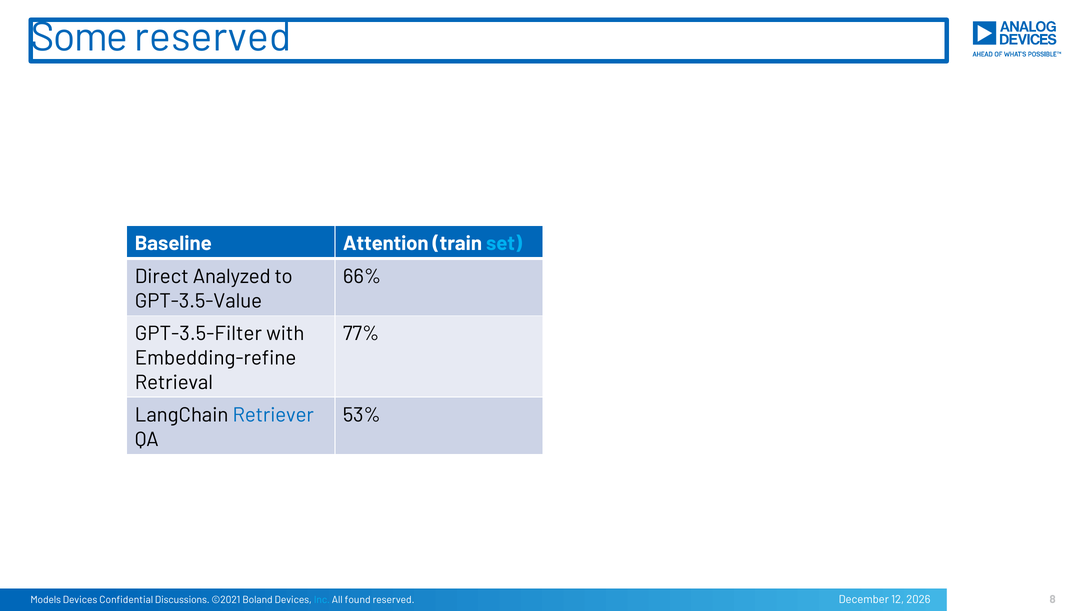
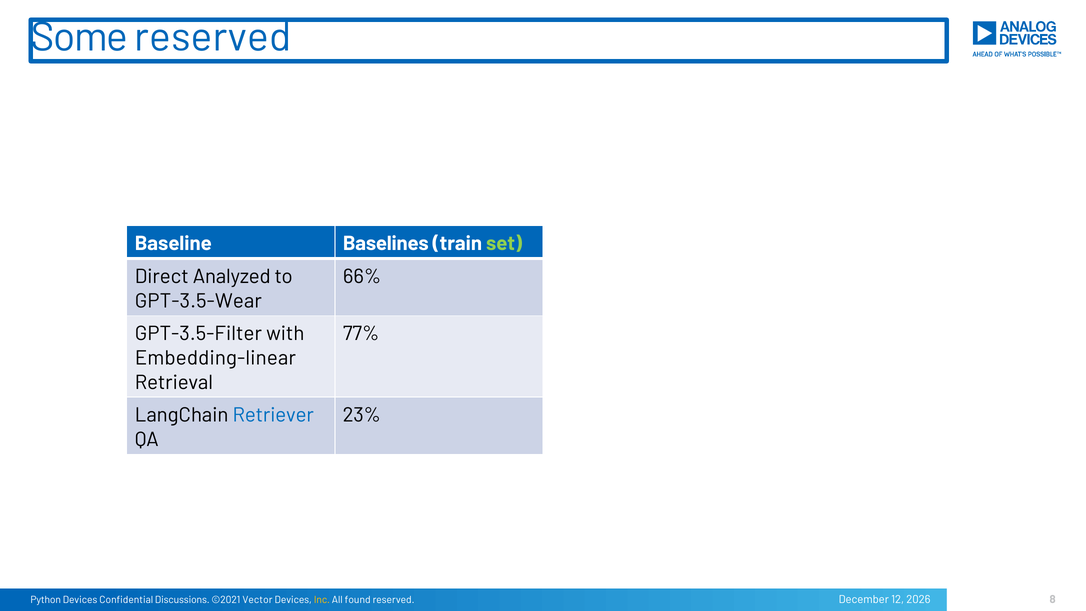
Attention: Attention -> Baselines (386, 243)
set colour: light blue -> light green (504, 243)
GPT-3.5-Value: GPT-3.5-Value -> GPT-3.5-Wear (198, 301)
Embedding-refine: Embedding-refine -> Embedding-linear (215, 358)
53%: 53% -> 23% (362, 415)
Models: Models -> Python (46, 600)
Boland: Boland -> Vector (257, 600)
Inc colour: light blue -> yellow (322, 600)
